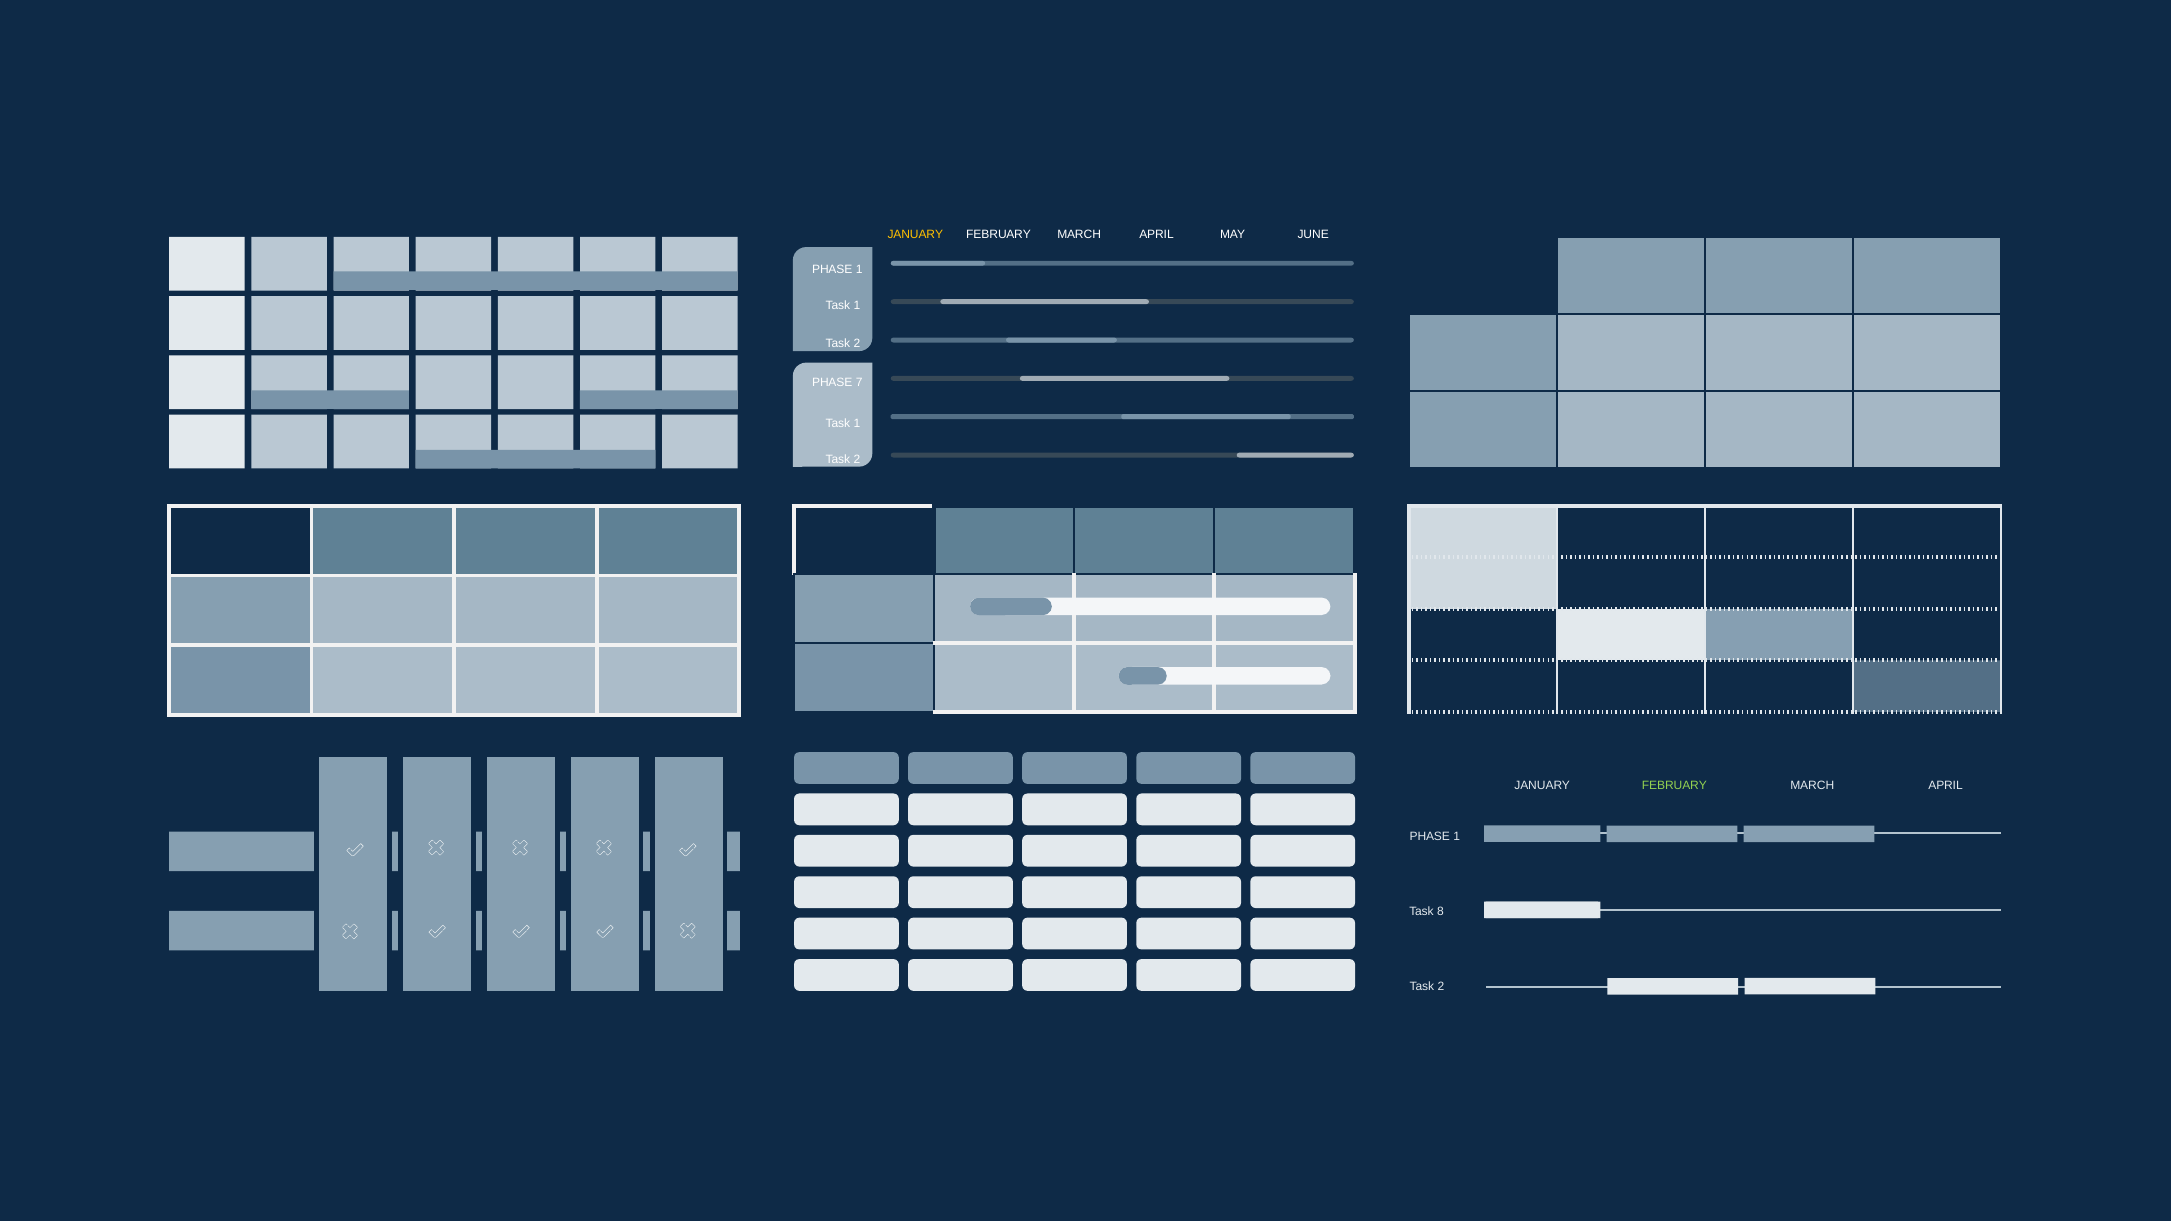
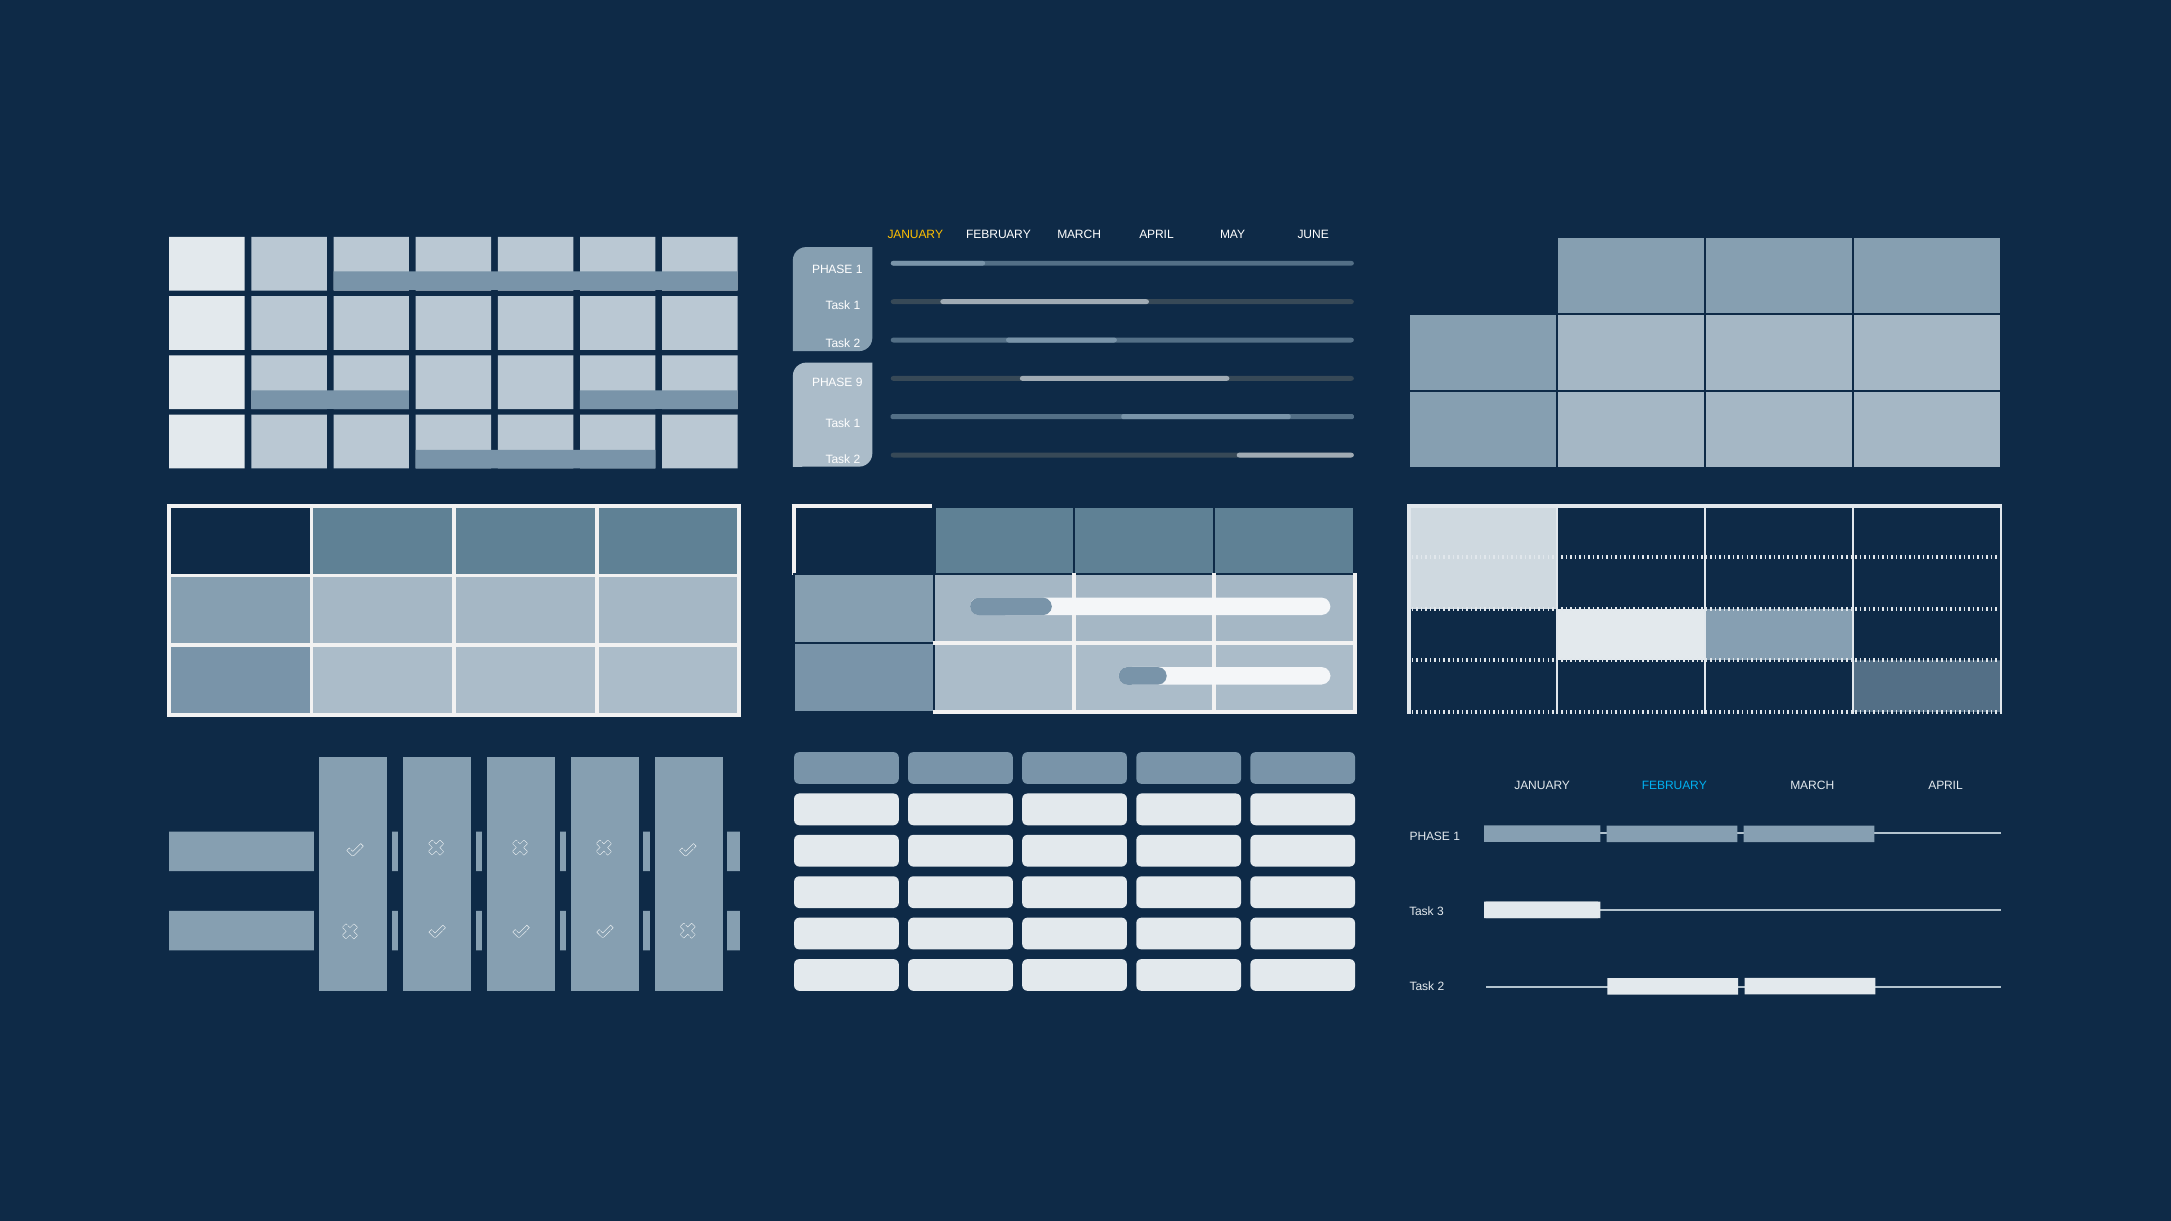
7: 7 -> 9 (859, 383)
FEBRUARY colour: light green -> light blue (1674, 786)
8: 8 -> 3 (1440, 912)
